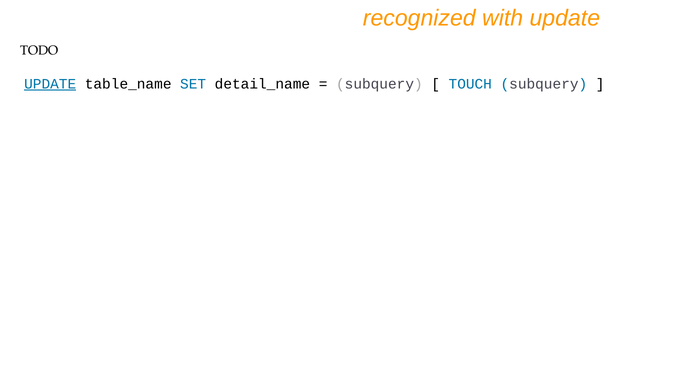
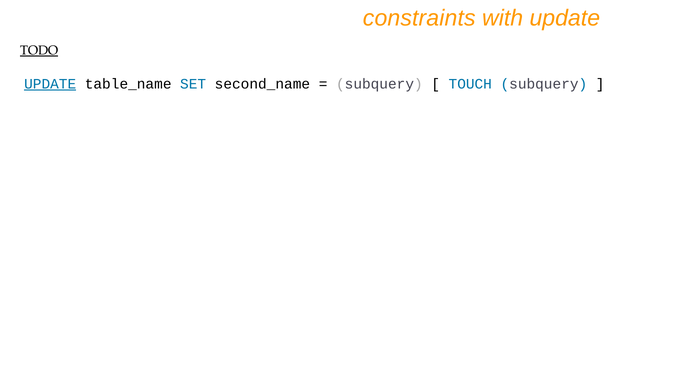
recognized: recognized -> constraints (419, 18)
TODO underline: none -> present (39, 51)
detail_name: detail_name -> second_name (262, 84)
